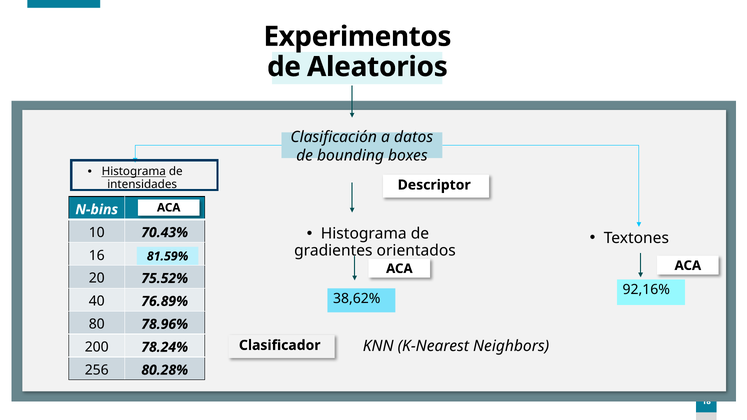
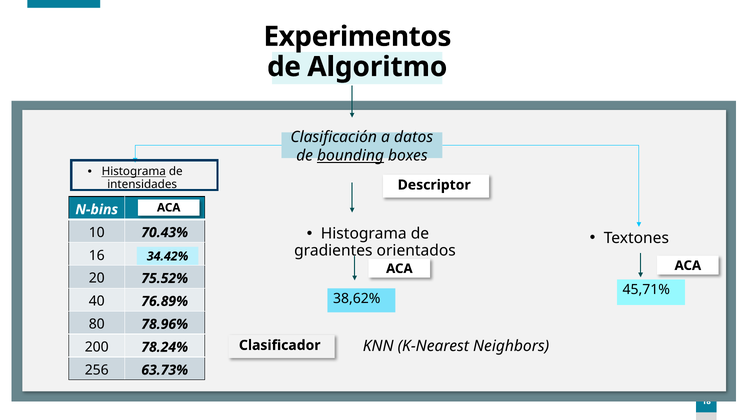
Aleatorios: Aleatorios -> Algoritmo (377, 67)
bounding underline: none -> present (351, 156)
81.59%: 81.59% -> 34.42% (168, 256)
92,16%: 92,16% -> 45,71% (646, 290)
80.28%: 80.28% -> 63.73% (165, 370)
